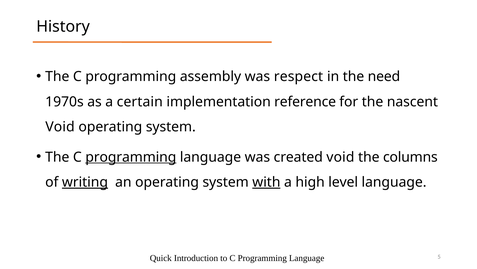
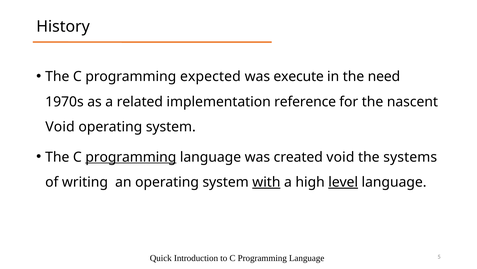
assembly: assembly -> expected (210, 77)
respect: respect -> execute (299, 77)
certain: certain -> related (140, 102)
columns: columns -> systems (410, 157)
writing underline: present -> none (85, 182)
level underline: none -> present (343, 182)
